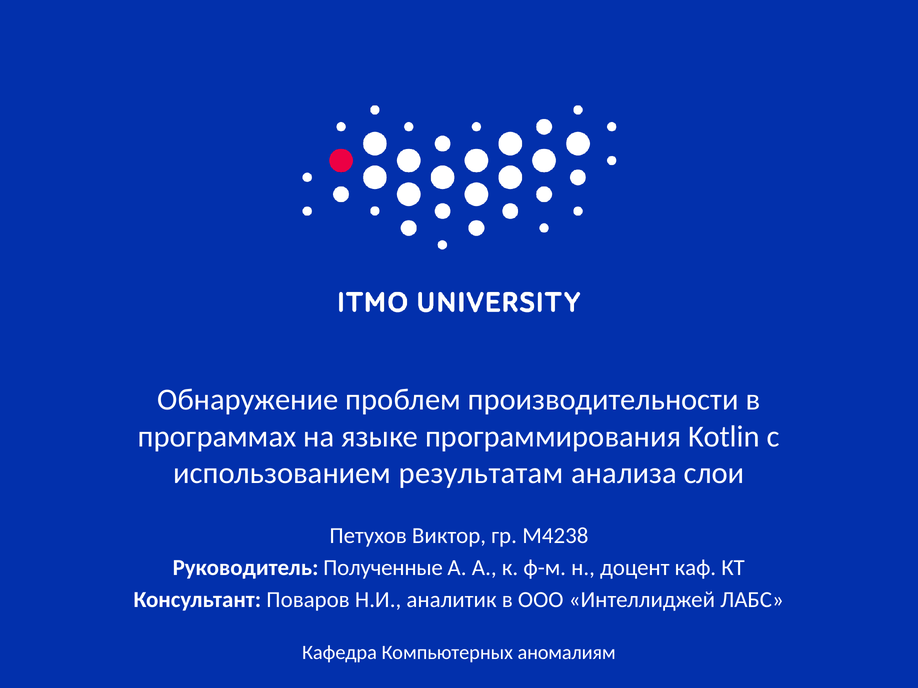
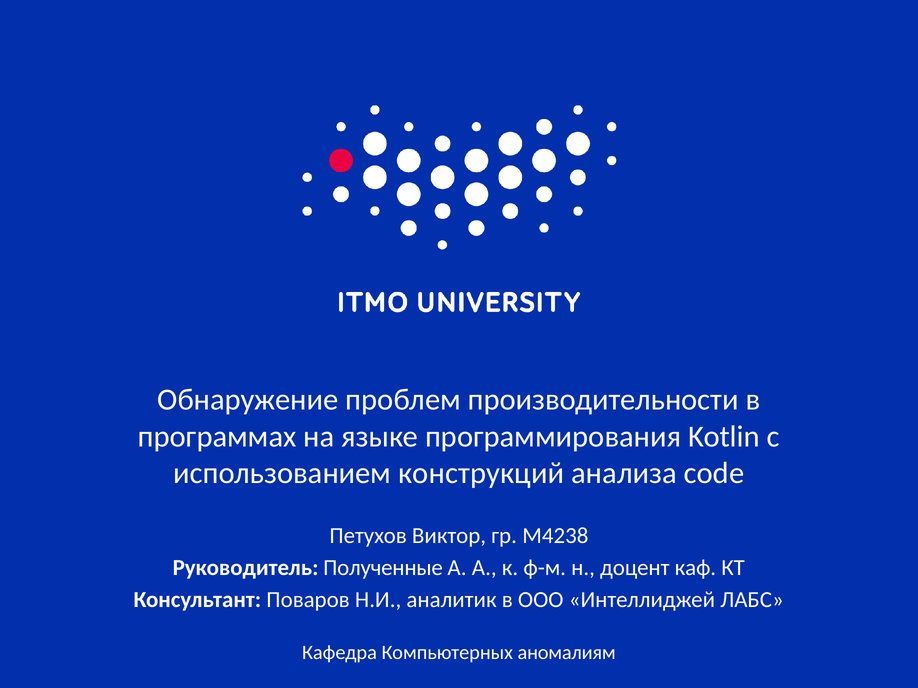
результатам: результатам -> конструкций (481, 474)
слои: слои -> code (714, 474)
